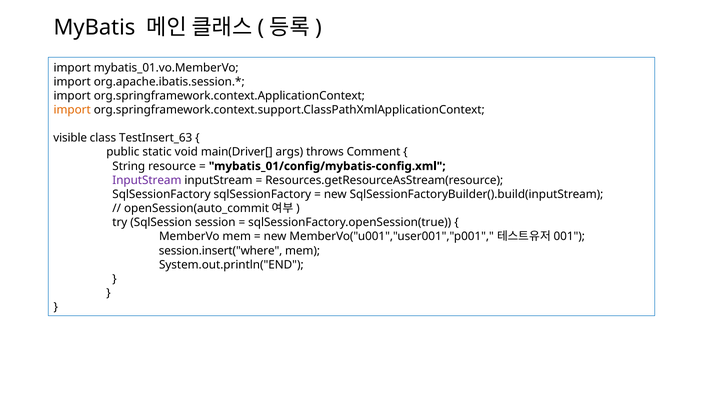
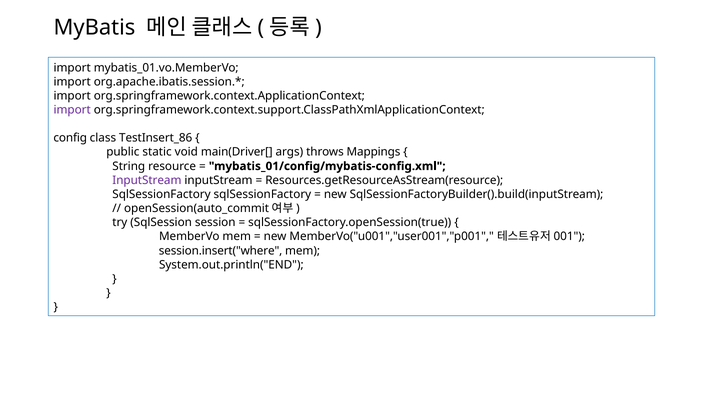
import colour: orange -> purple (72, 110)
visible: visible -> config (70, 138)
TestInsert_63: TestInsert_63 -> TestInsert_86 (156, 138)
Comment: Comment -> Mappings (374, 152)
